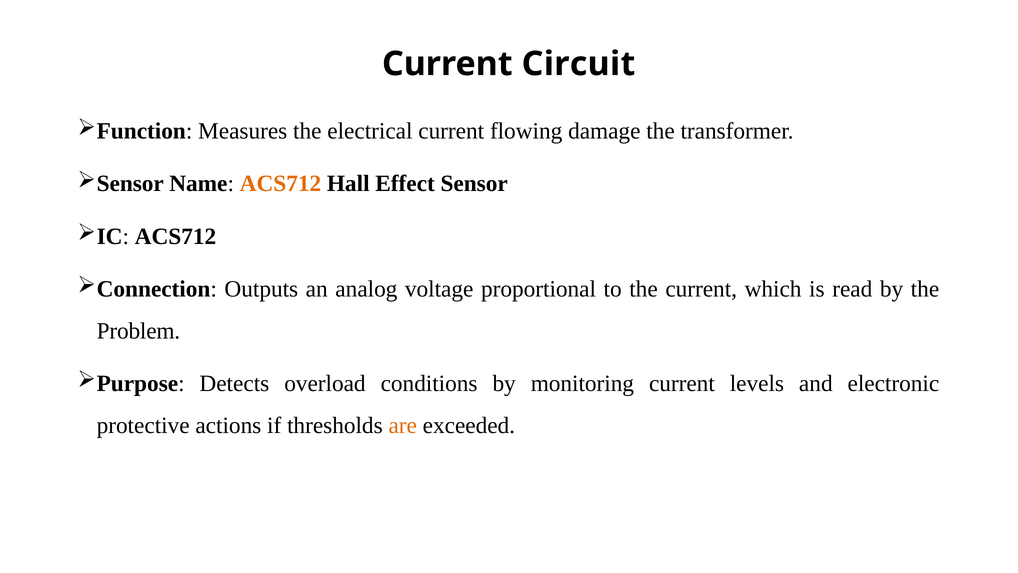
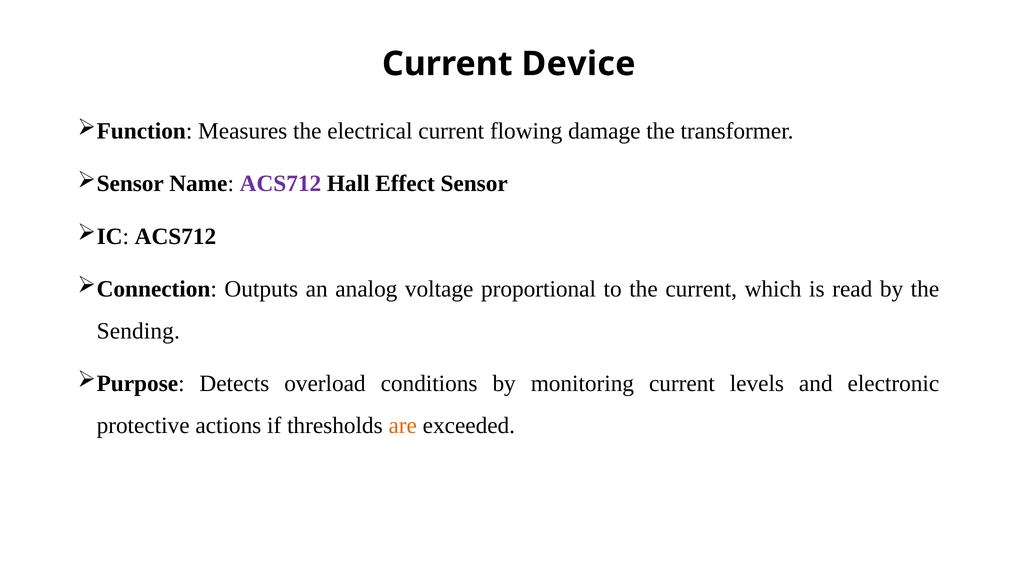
Circuit: Circuit -> Device (578, 64)
ACS712 colour: orange -> purple (280, 184)
Problem: Problem -> Sending (138, 331)
